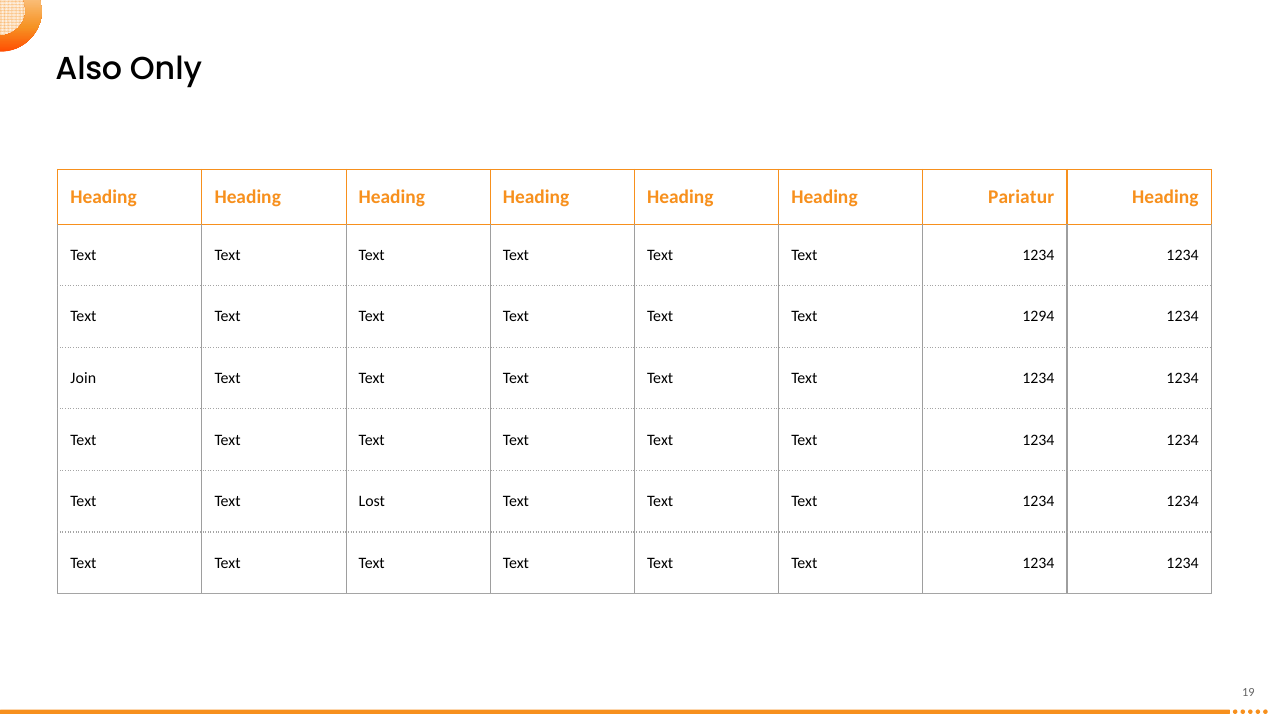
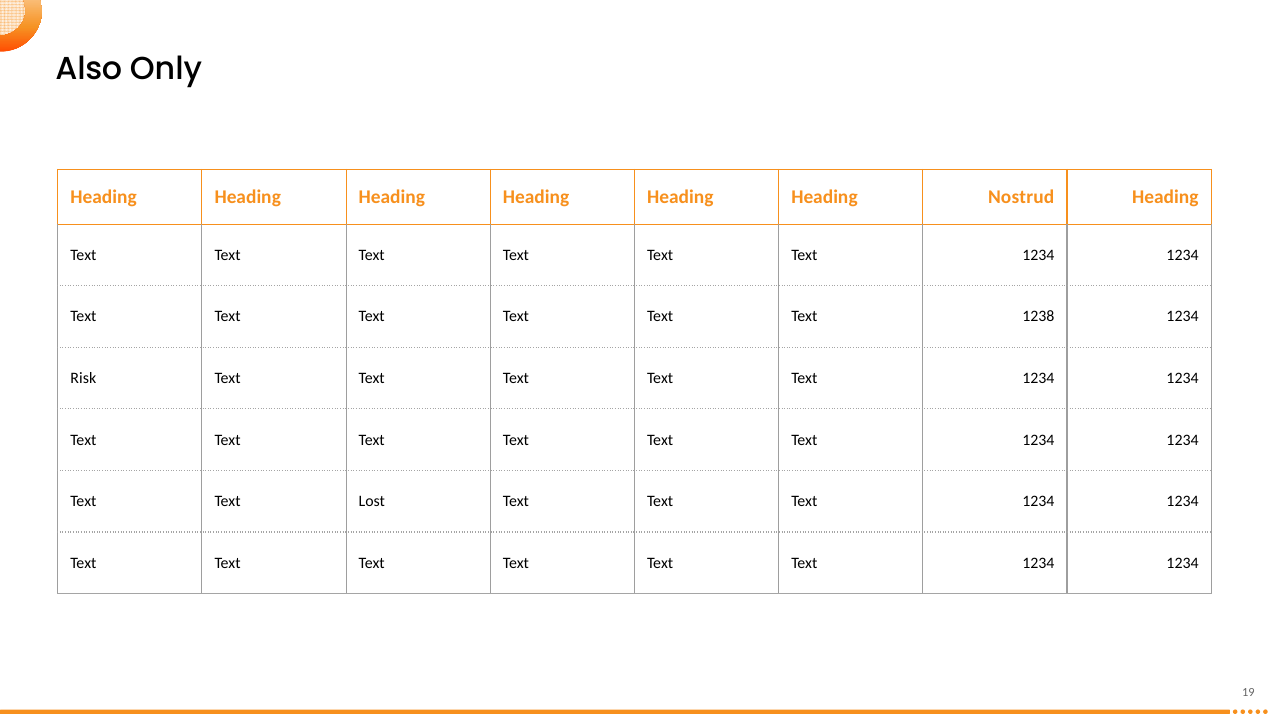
Pariatur: Pariatur -> Nostrud (1021, 197)
1294: 1294 -> 1238 (1038, 317)
Join: Join -> Risk (83, 378)
